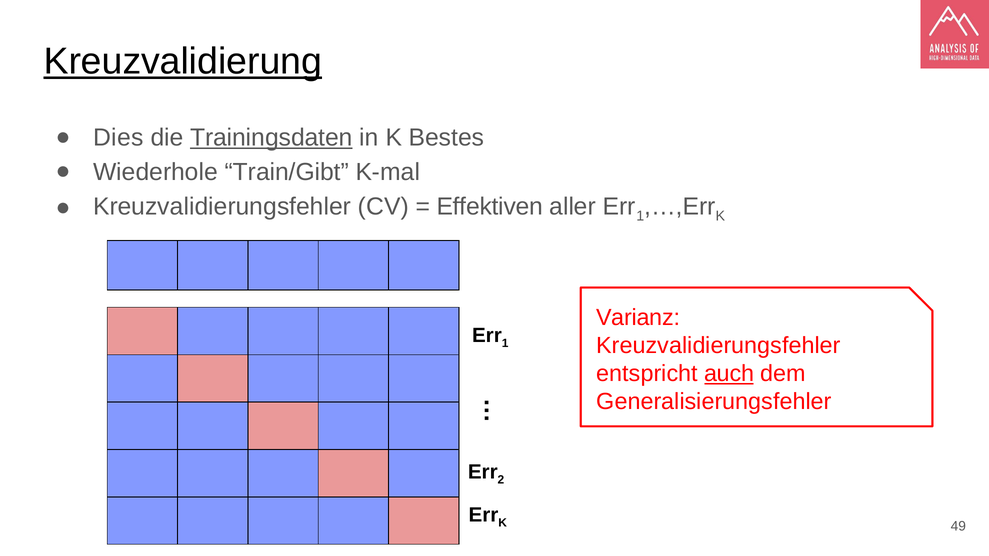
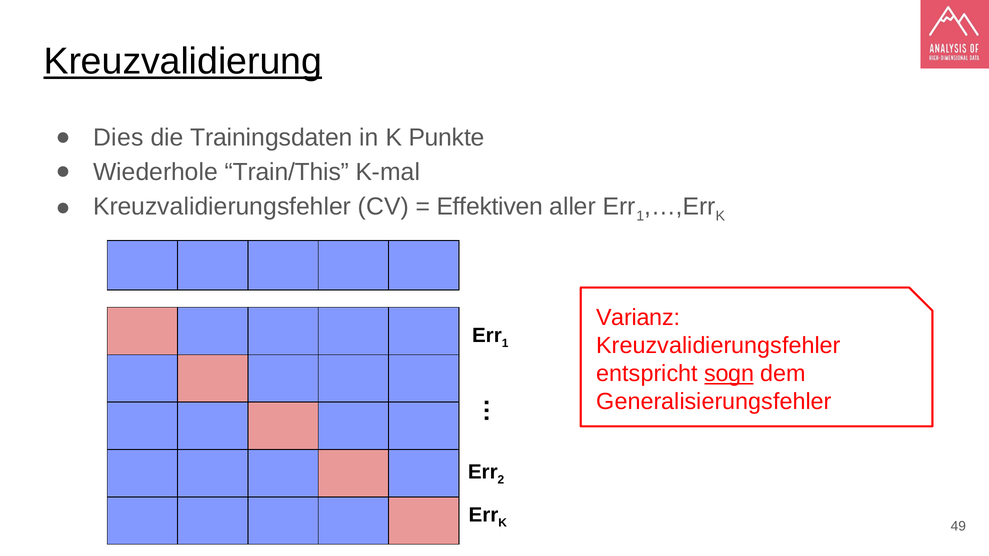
Trainingsdaten underline: present -> none (271, 138)
Bestes: Bestes -> Punkte (447, 138)
Train/Gibt: Train/Gibt -> Train/This (287, 172)
auch: auch -> sogn (729, 374)
